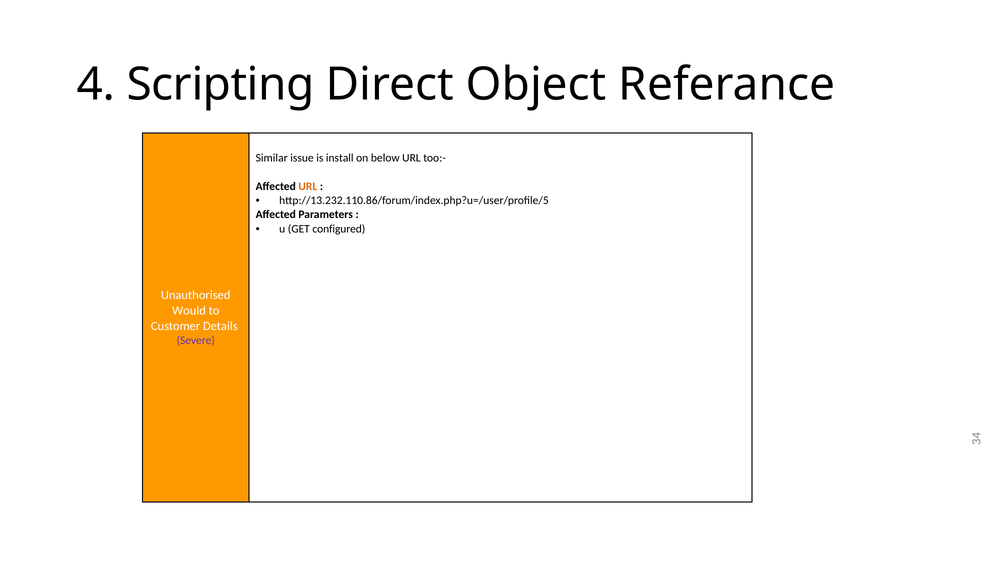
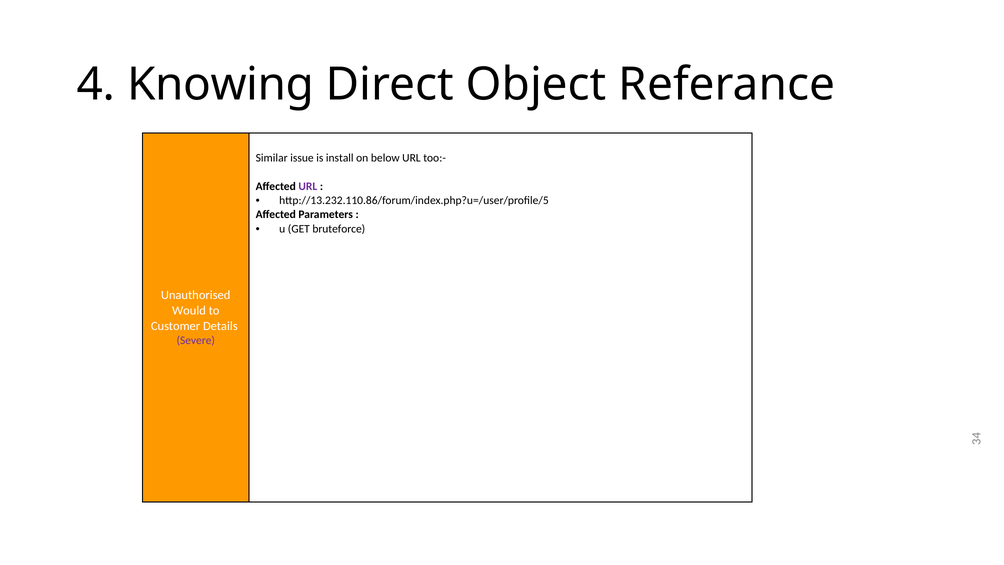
Scripting: Scripting -> Knowing (221, 84)
URL colour: orange -> purple (308, 186)
configured: configured -> bruteforce (339, 229)
